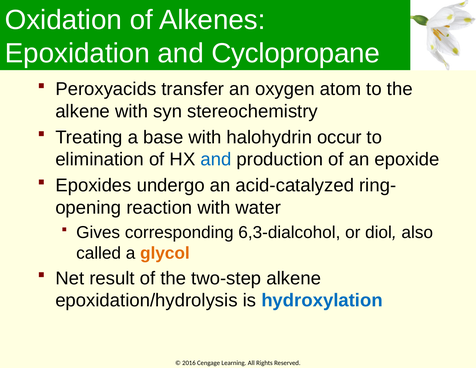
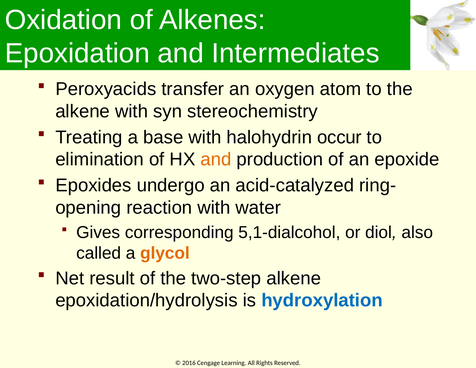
Cyclopropane: Cyclopropane -> Intermediates (296, 53)
and colour: blue -> orange (216, 159)
6,3-dialcohol: 6,3-dialcohol -> 5,1-dialcohol (289, 232)
